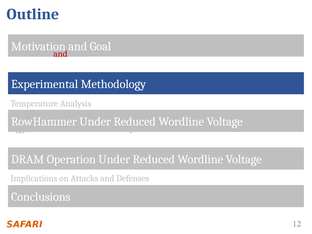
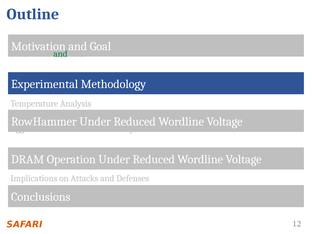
and colour: red -> green (60, 54)
